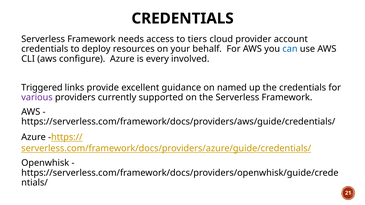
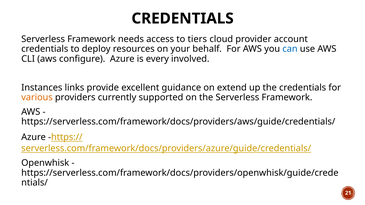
Triggered: Triggered -> Instances (42, 88)
named: named -> extend (232, 88)
various colour: purple -> orange (37, 98)
